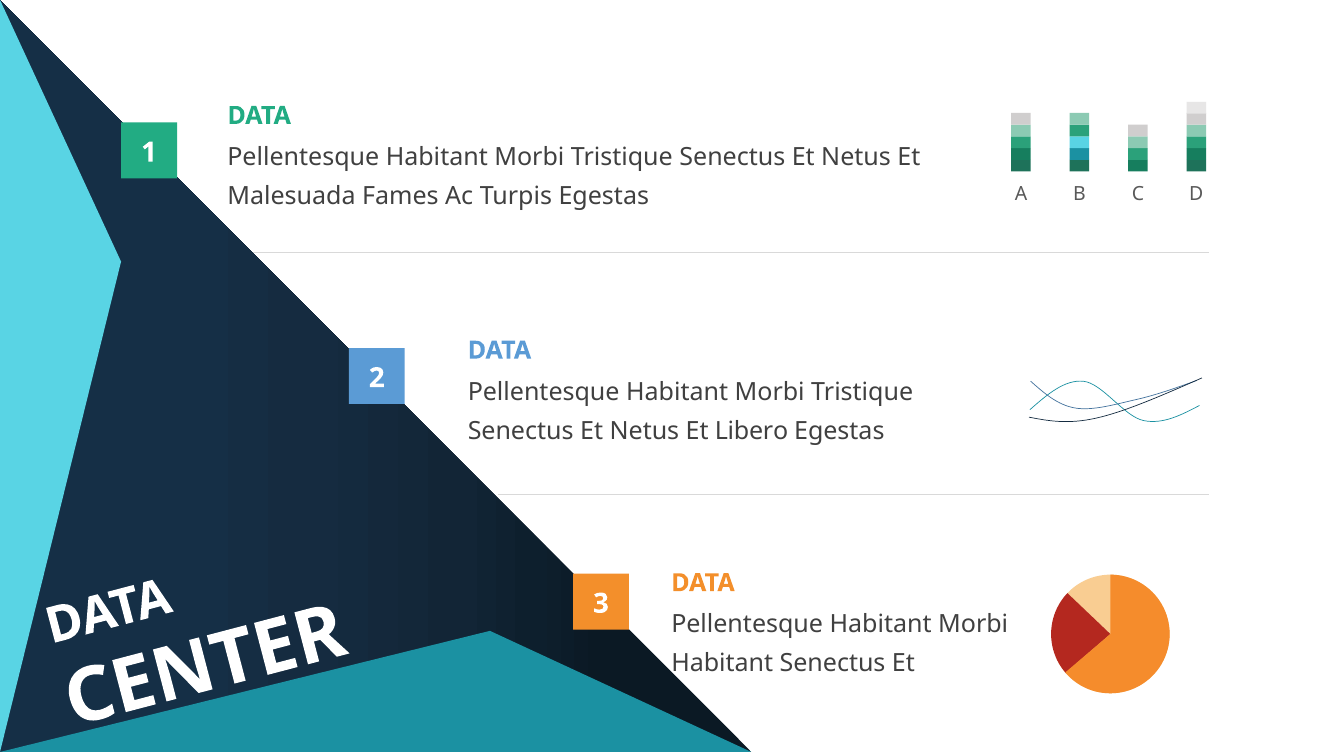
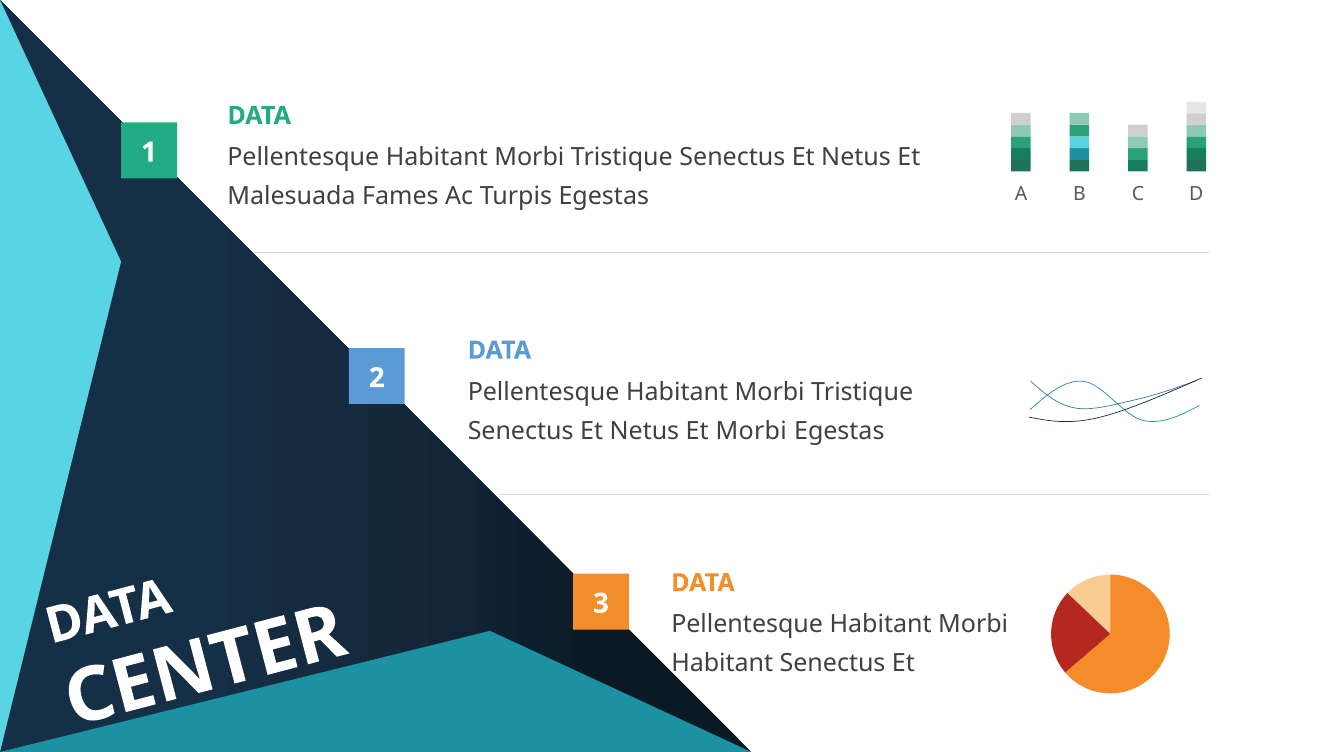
Et Libero: Libero -> Morbi (751, 431)
